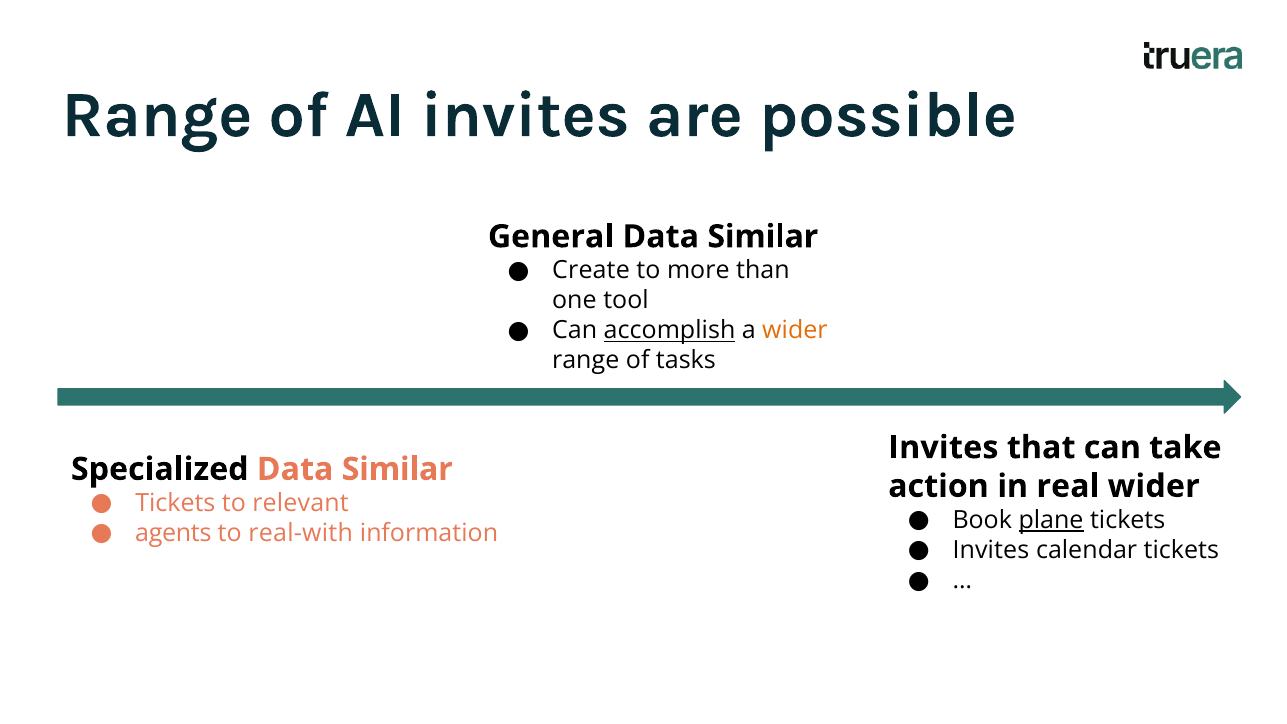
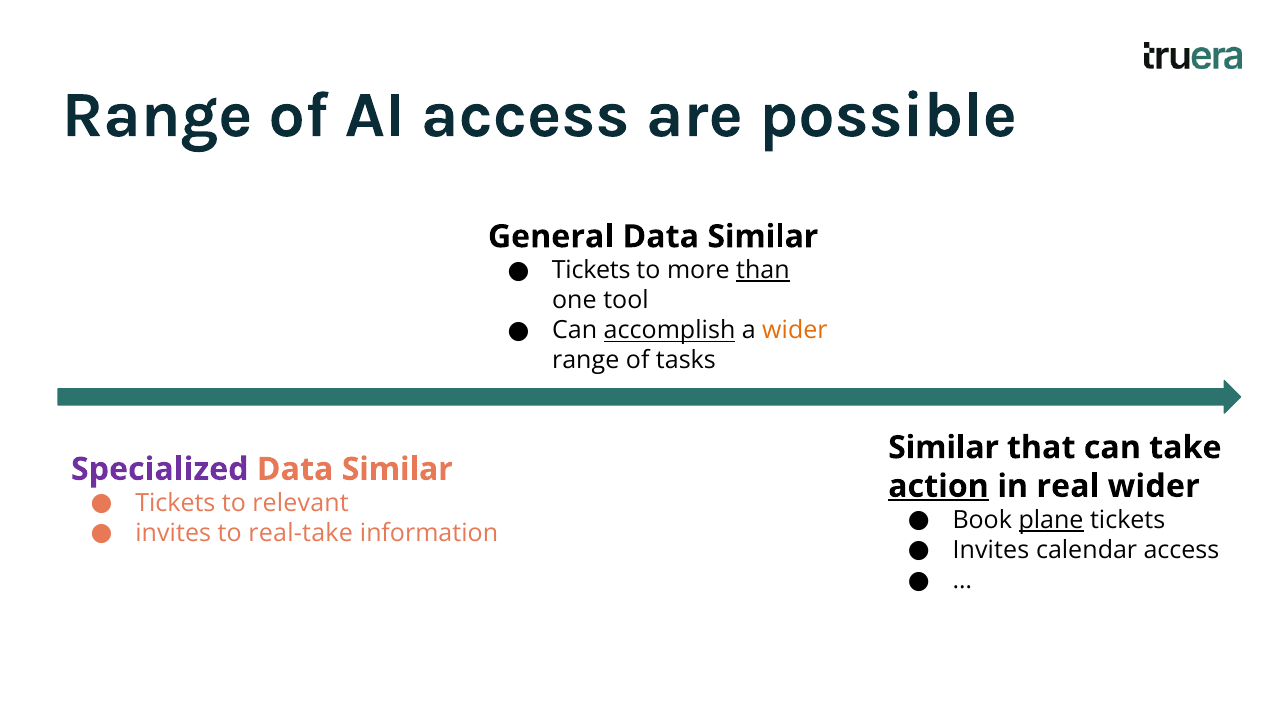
AI invites: invites -> access (525, 115)
Create: Create -> Tickets (591, 270)
than underline: none -> present (763, 270)
Invites: Invites -> Similar (944, 448)
Specialized colour: black -> purple (160, 469)
action underline: none -> present (939, 486)
agents: agents -> invites (173, 533)
real-with: real-with -> real-take (301, 533)
calendar tickets: tickets -> access (1181, 550)
